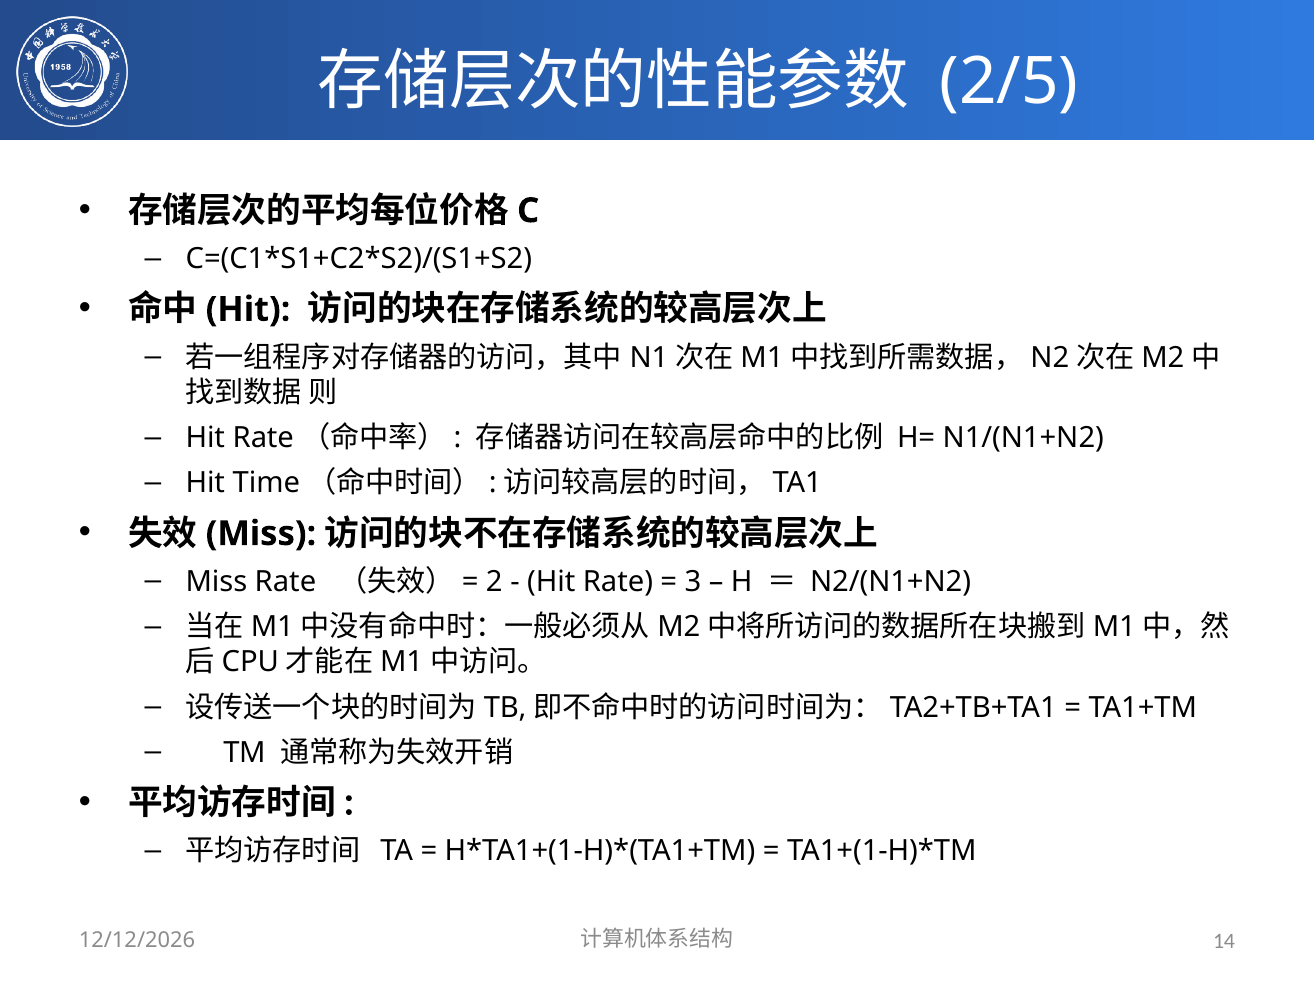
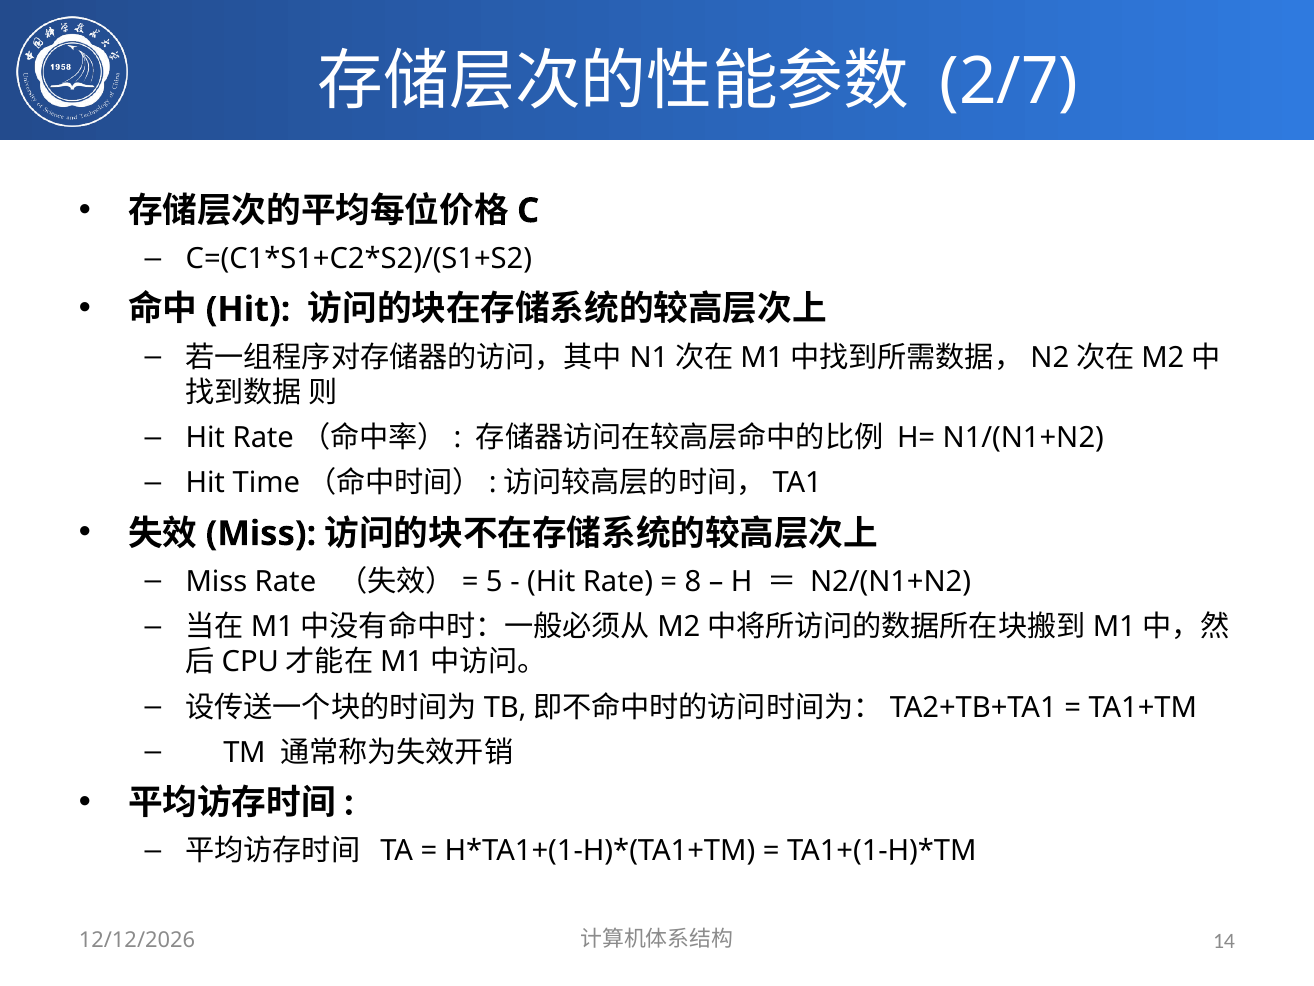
2/5: 2/5 -> 2/7 (1009, 82)
2: 2 -> 5 (494, 581)
3: 3 -> 8 (693, 581)
